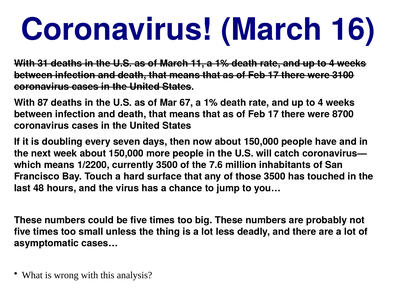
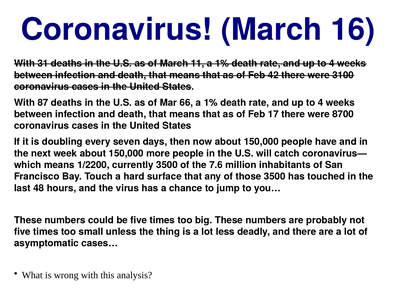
17: 17 -> 42 (273, 75)
67: 67 -> 66 (186, 103)
